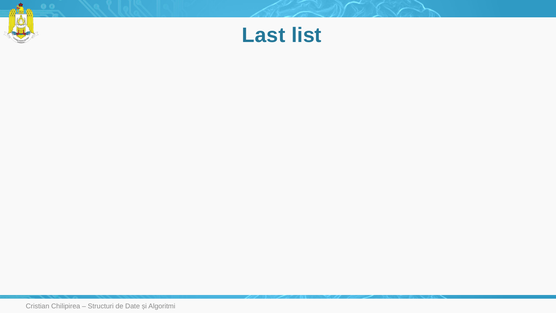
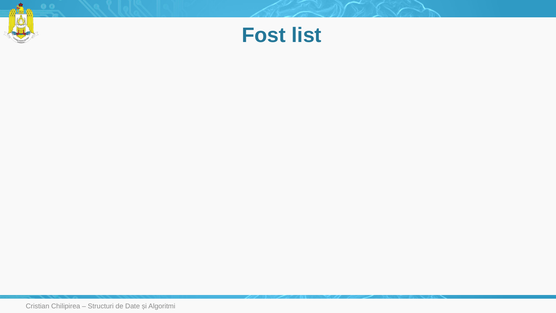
Last: Last -> Fost (264, 35)
